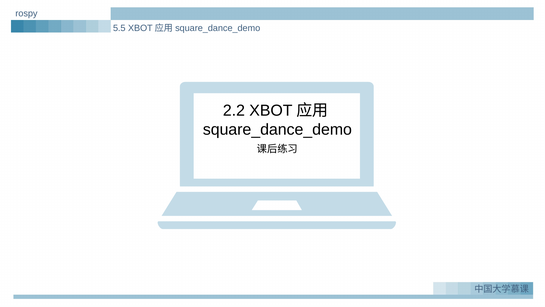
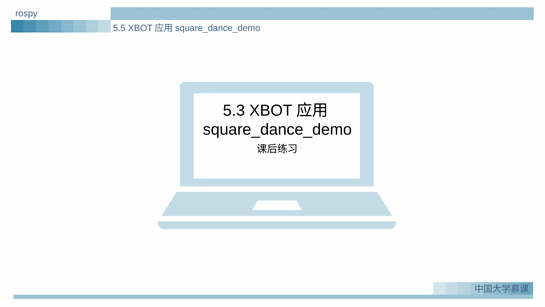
2.2: 2.2 -> 5.3 (234, 110)
